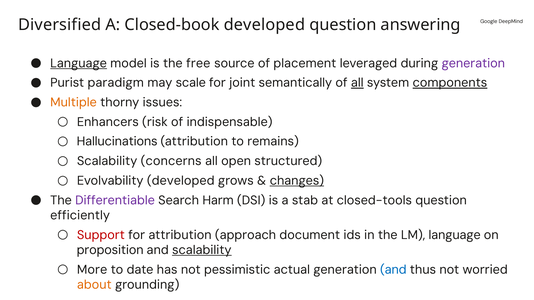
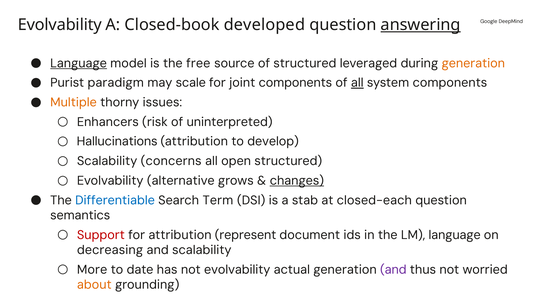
Diversified: Diversified -> Evolvability (60, 25)
answering underline: none -> present (421, 25)
of placement: placement -> structured (305, 63)
generation colour: purple -> orange (473, 63)
joint semantically: semantically -> components (295, 83)
components underline: present -> none (450, 83)
indispensable: indispensable -> uninterpreted (230, 122)
remains: remains -> develop (273, 142)
Evolvability developed: developed -> alternative (181, 181)
Differentiable colour: purple -> blue (115, 200)
Harm: Harm -> Term (218, 200)
closed-tools: closed-tools -> closed-each (374, 200)
efficiently: efficiently -> semantics (80, 216)
approach: approach -> represent (246, 235)
proposition: proposition -> decreasing (110, 250)
scalability underline: present -> none (202, 250)
not pessimistic: pessimistic -> evolvability (237, 270)
and colour: blue -> purple (393, 270)
